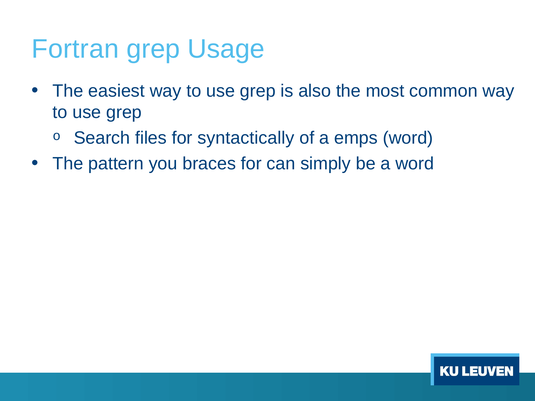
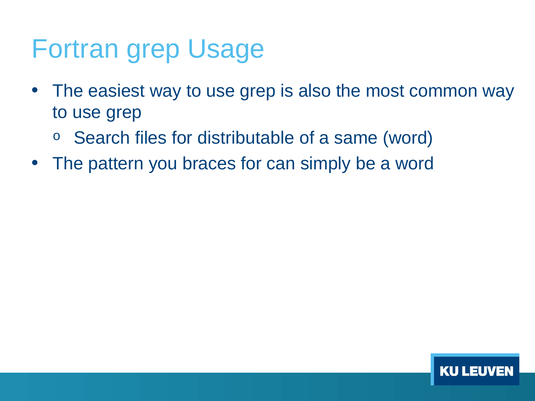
syntactically: syntactically -> distributable (246, 138)
emps: emps -> same (356, 138)
